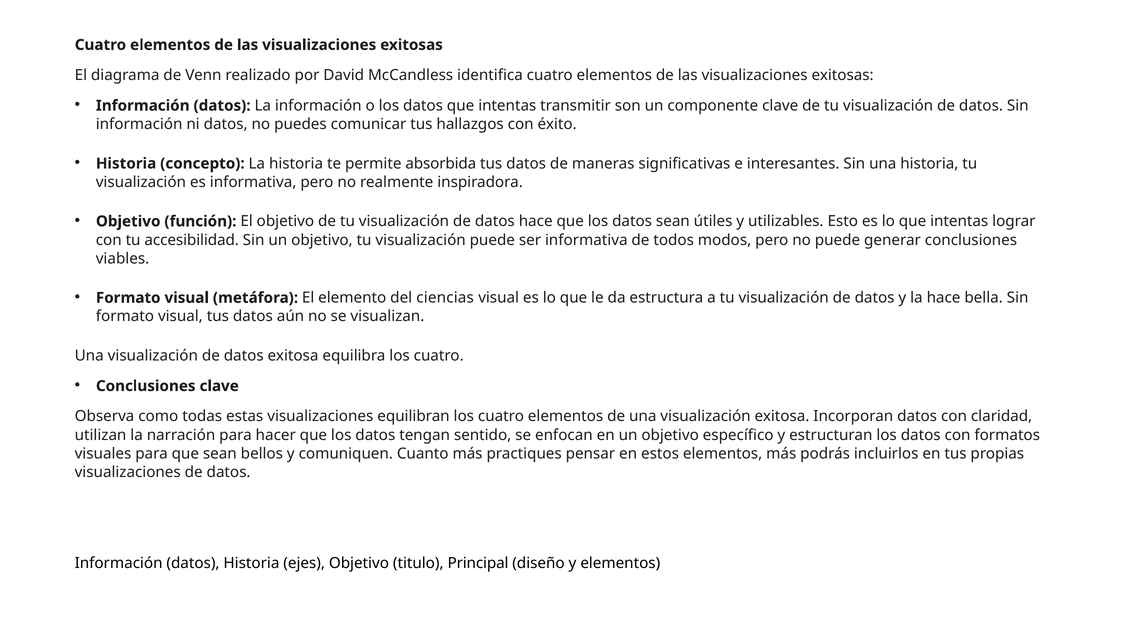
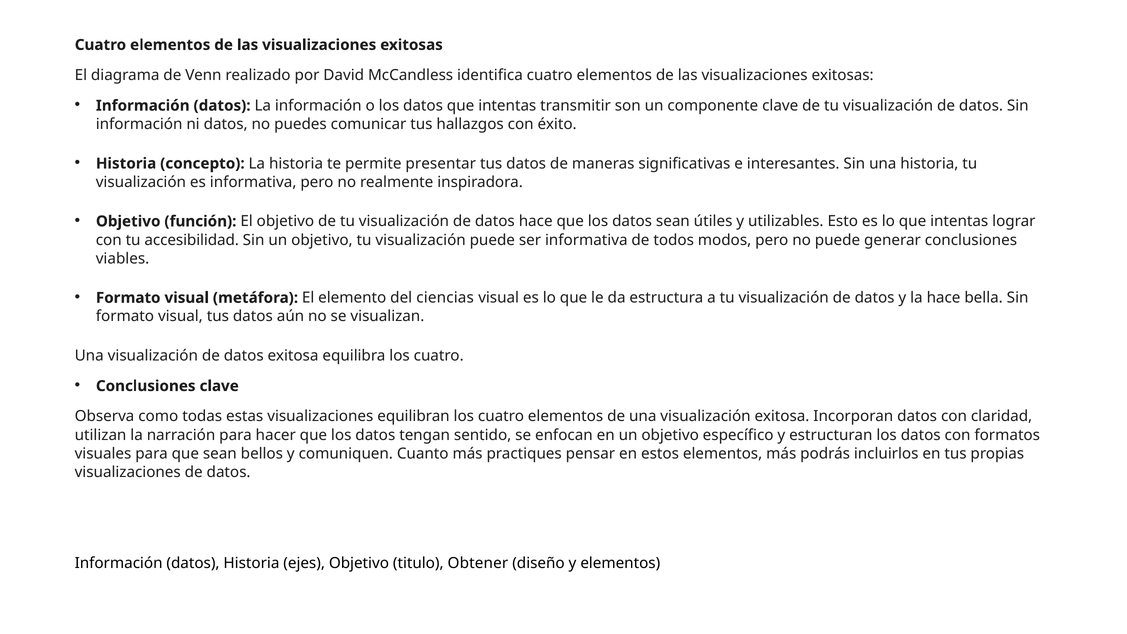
absorbida: absorbida -> presentar (441, 163)
Principal: Principal -> Obtener (478, 563)
